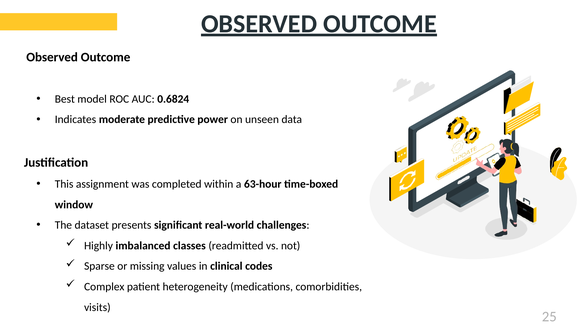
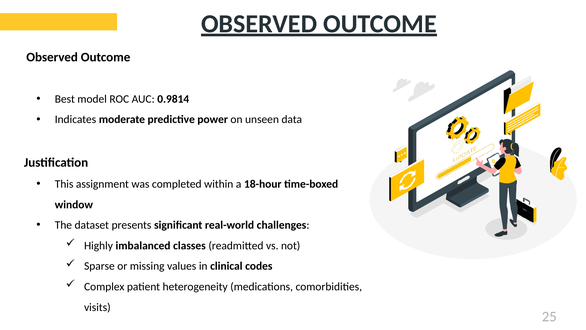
0.6824: 0.6824 -> 0.9814 (173, 99)
63-hour: 63-hour -> 18-hour (263, 184)
